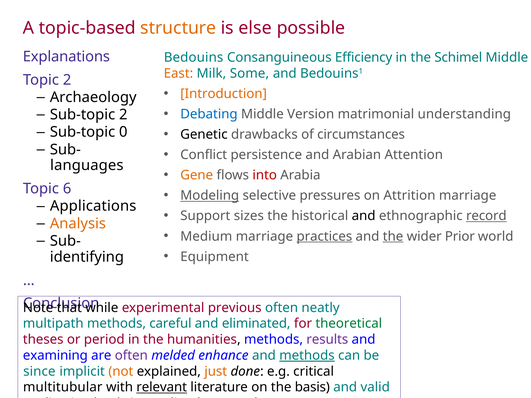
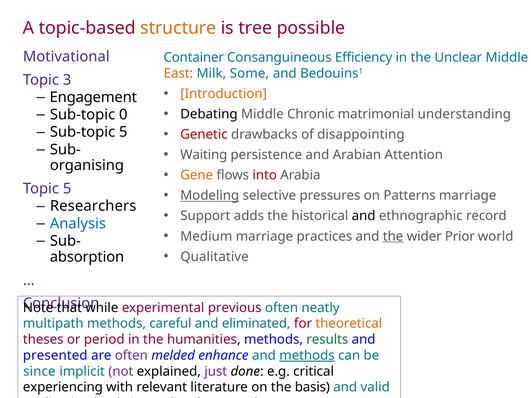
else: else -> tree (255, 28)
Explanations: Explanations -> Motivational (66, 57)
Bedouins: Bedouins -> Container (194, 58)
Schimel: Schimel -> Unclear (458, 58)
Topic 2: 2 -> 3 (67, 80)
Archaeology: Archaeology -> Engagement (93, 97)
Sub-topic 2: 2 -> 0 (123, 115)
Debating colour: blue -> black (209, 114)
Version: Version -> Chronic (311, 114)
Sub-topic 0: 0 -> 5 (123, 132)
Genetic colour: black -> red (204, 135)
circumstances: circumstances -> disappointing (361, 135)
Conflict: Conflict -> Waiting (204, 155)
languages: languages -> organising (87, 166)
Topic 6: 6 -> 5 (67, 189)
Attrition: Attrition -> Patterns (410, 196)
Applications: Applications -> Researchers (93, 206)
sizes: sizes -> adds (249, 216)
record underline: present -> none (486, 216)
Analysis colour: orange -> blue (78, 224)
practices underline: present -> none (324, 236)
Equipment: Equipment -> Qualitative (214, 257)
identifying: identifying -> absorption (87, 257)
theoretical colour: green -> orange (349, 324)
results colour: purple -> green (327, 340)
examining: examining -> presented (55, 356)
not colour: orange -> purple (121, 372)
just colour: orange -> purple (216, 372)
multitubular: multitubular -> experiencing (63, 388)
relevant underline: present -> none (162, 388)
